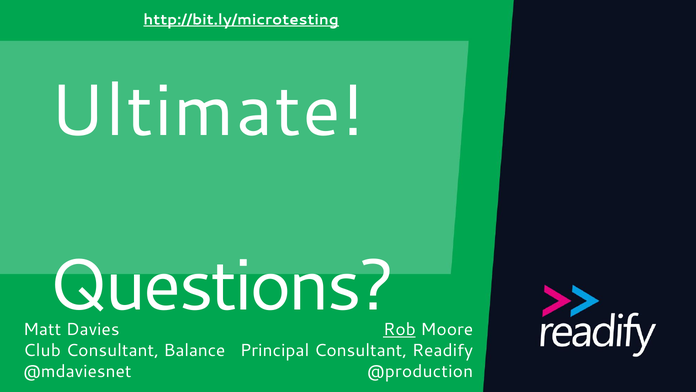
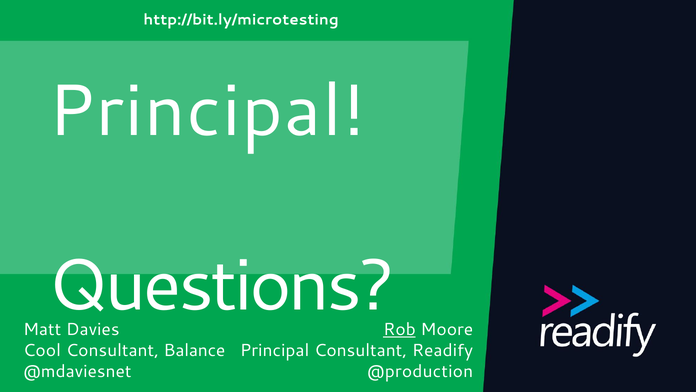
http://bit.ly/microtesting underline: present -> none (241, 19)
Ultimate: Ultimate -> Principal (207, 111)
Club: Club -> Cool (42, 350)
